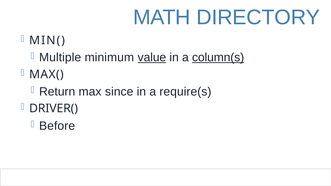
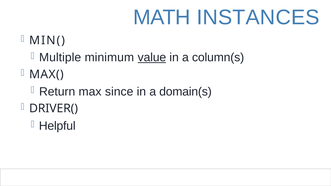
DIRECTORY: DIRECTORY -> INSTANCES (258, 17)
column(s underline: present -> none (218, 58)
require(s: require(s -> domain(s (186, 92)
Before: Before -> Helpful (57, 126)
